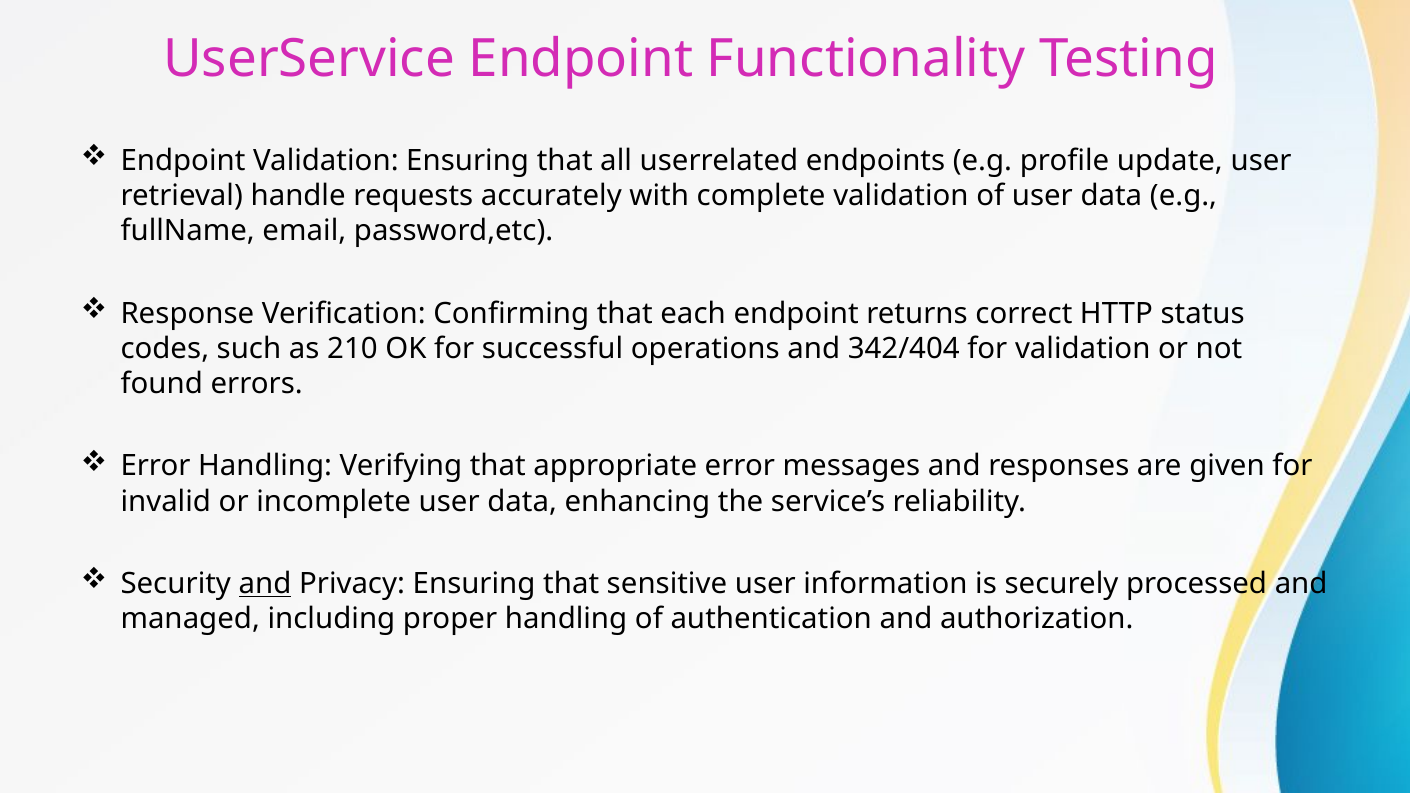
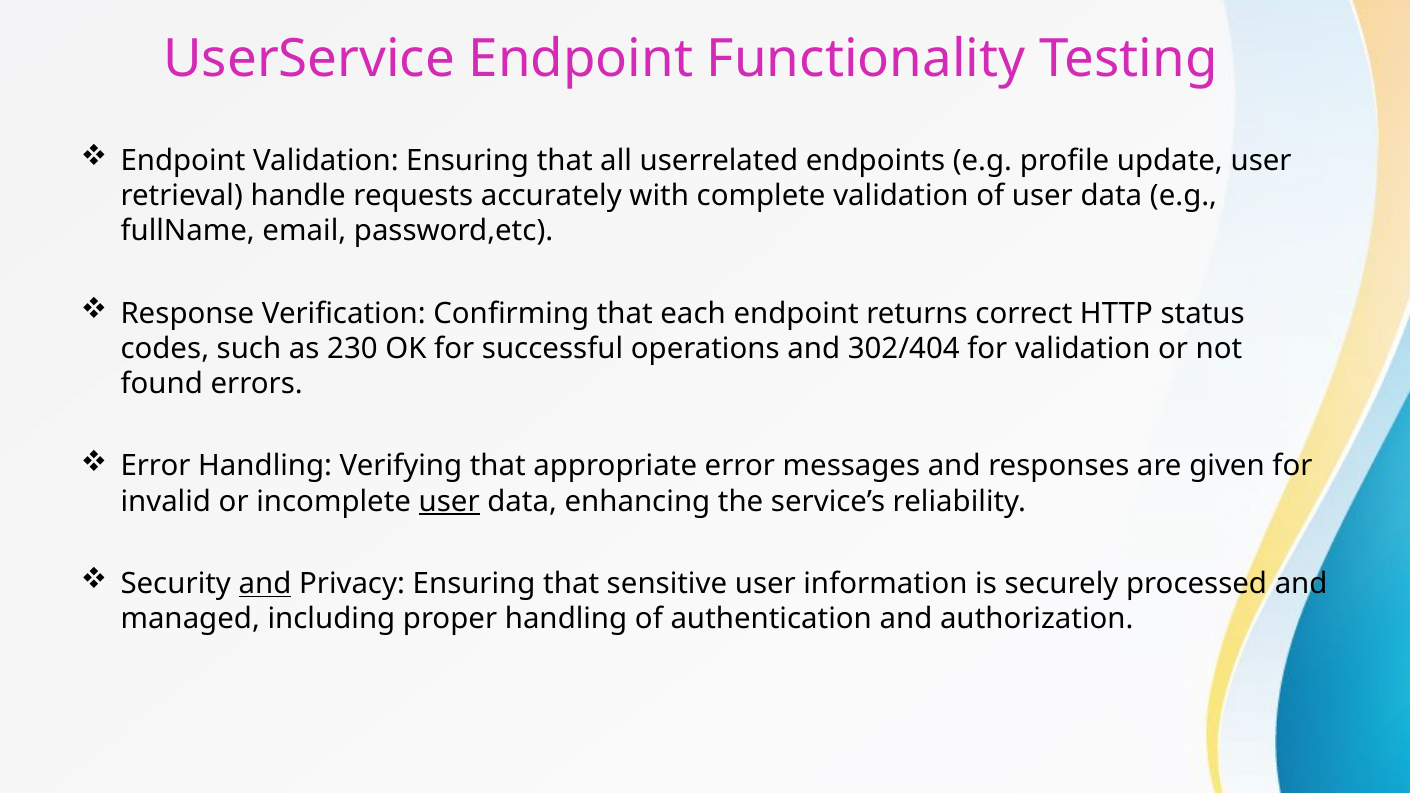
210: 210 -> 230 (352, 349)
342/404: 342/404 -> 302/404 (904, 349)
user underline: none -> present (449, 502)
